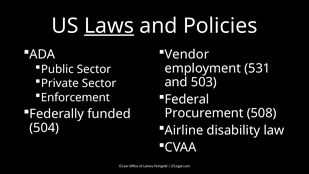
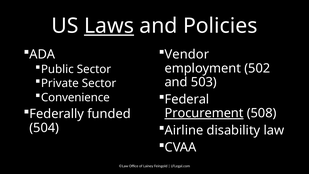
531: 531 -> 502 (257, 68)
Enforcement: Enforcement -> Convenience (75, 97)
Procurement underline: none -> present (204, 113)
